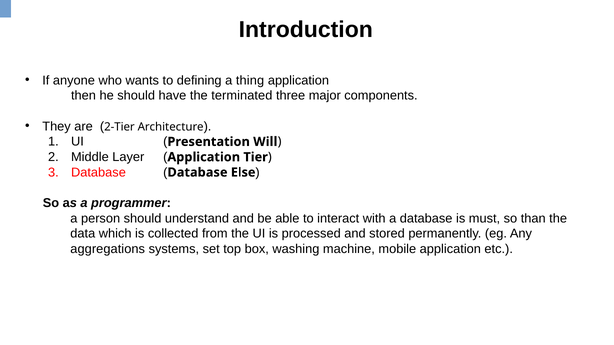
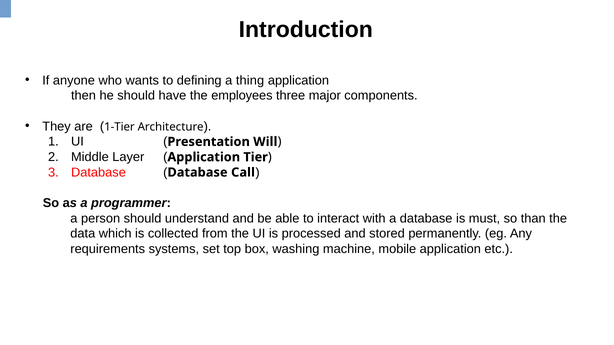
terminated: terminated -> employees (242, 96)
2-Tier: 2-Tier -> 1-Tier (119, 127)
Else: Else -> Call (243, 173)
aggregations: aggregations -> requirements (108, 249)
